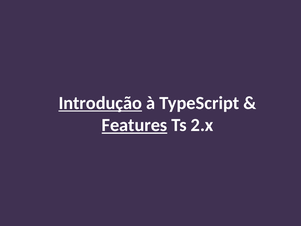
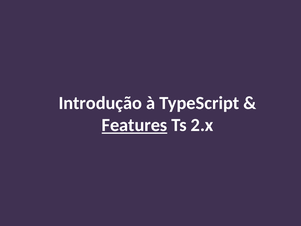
Introdução underline: present -> none (100, 103)
